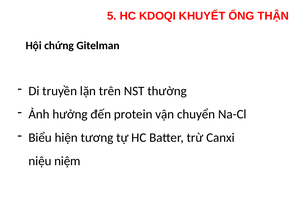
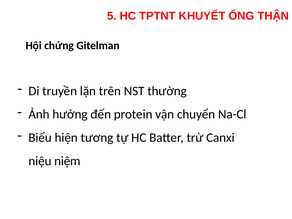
KDOQI: KDOQI -> TPTNT (157, 16)
